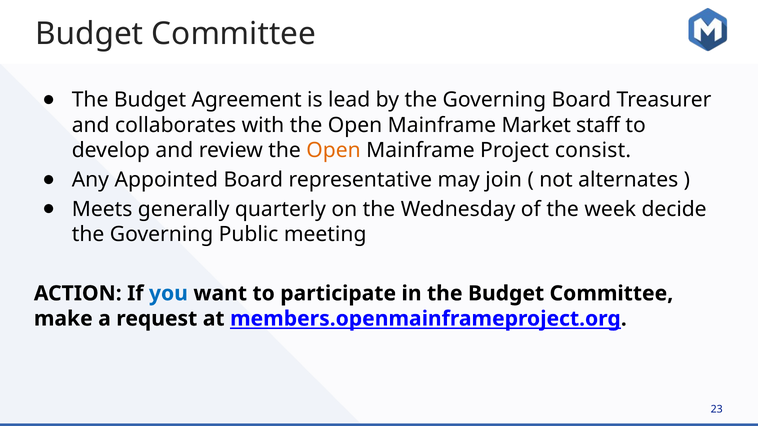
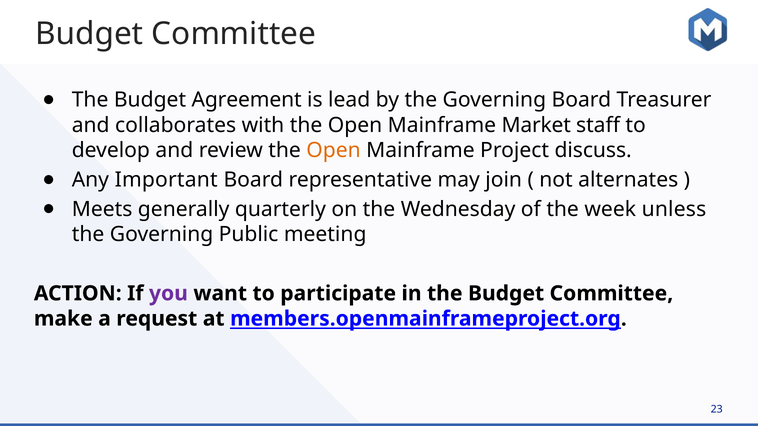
consist: consist -> discuss (593, 150)
Appointed: Appointed -> Important (166, 180)
decide: decide -> unless (674, 209)
you colour: blue -> purple (168, 294)
